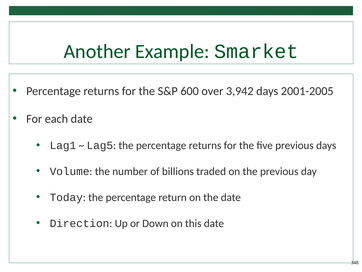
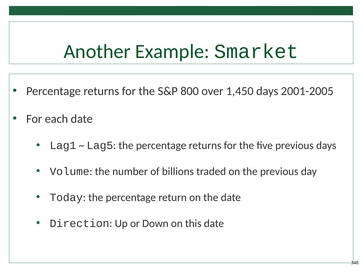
600: 600 -> 800 (190, 91)
3,942: 3,942 -> 1,450 (240, 91)
